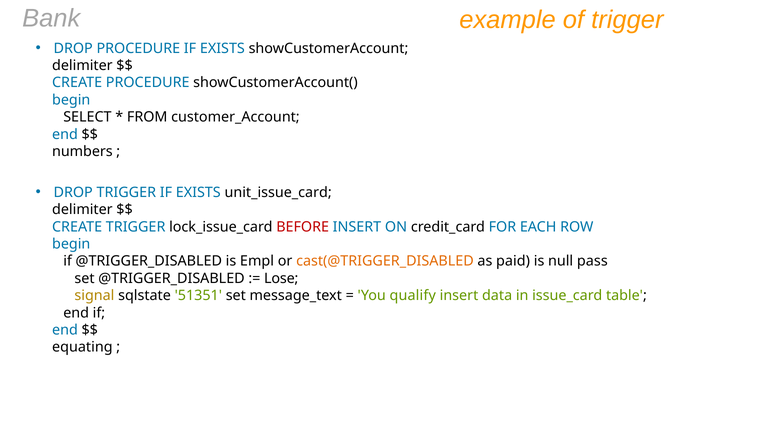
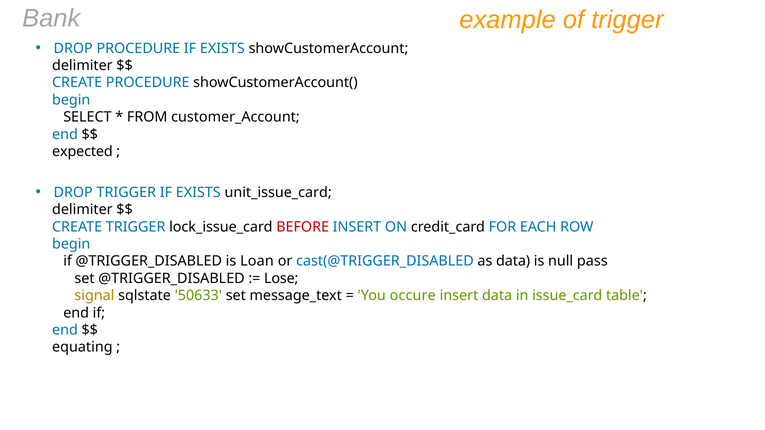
numbers: numbers -> expected (82, 152)
Empl: Empl -> Loan (257, 261)
cast(@TRIGGER_DISABLED colour: orange -> blue (385, 261)
as paid: paid -> data (513, 261)
51351: 51351 -> 50633 (198, 296)
qualify: qualify -> occure (413, 296)
